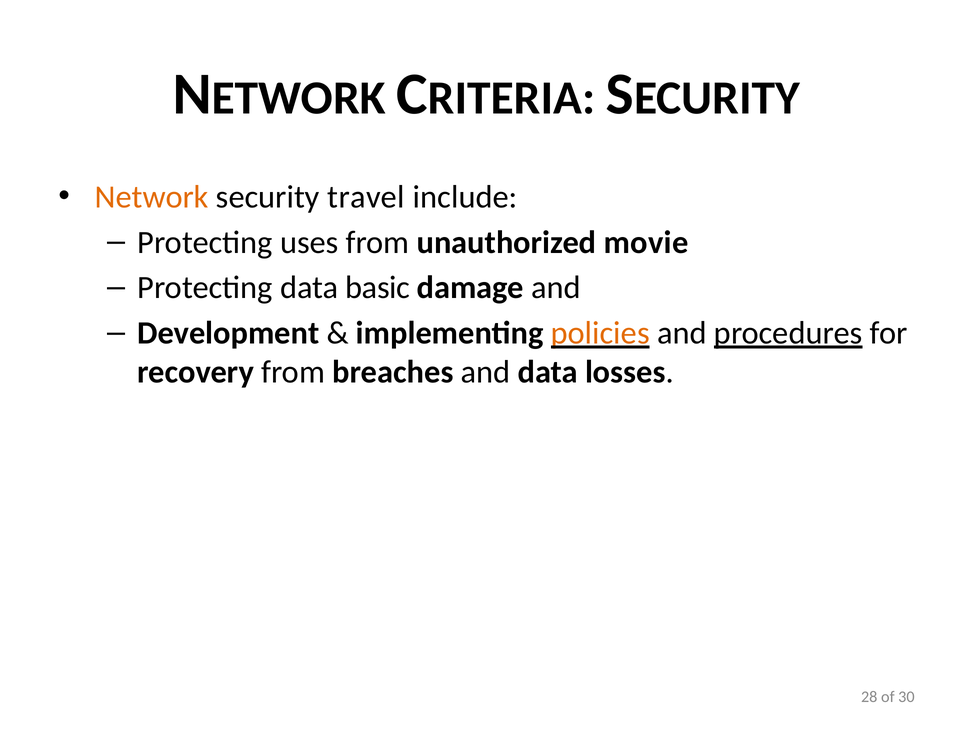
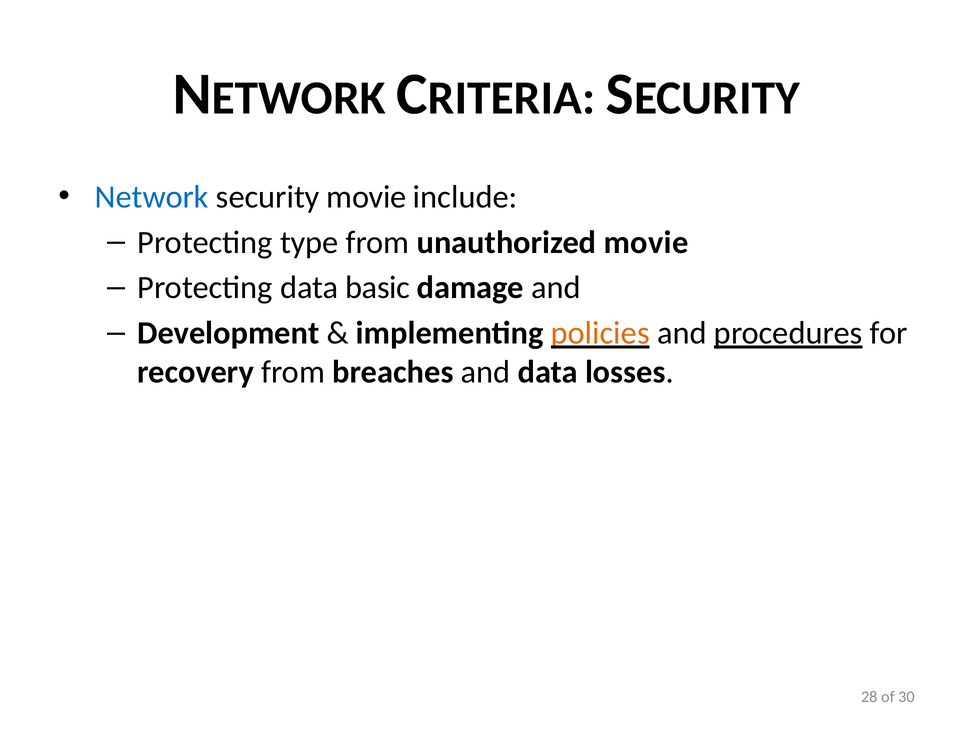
Network colour: orange -> blue (152, 197)
security travel: travel -> movie (366, 197)
uses: uses -> type (309, 242)
